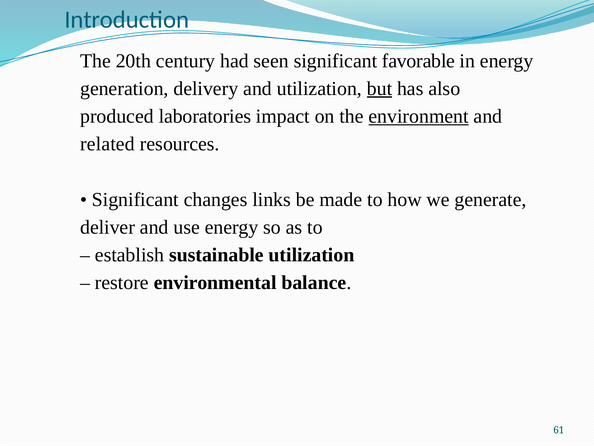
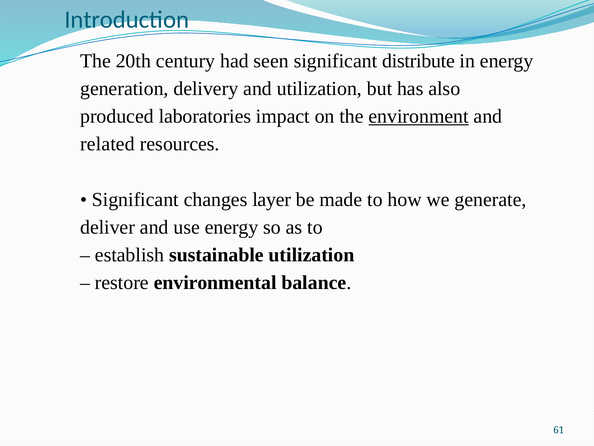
favorable: favorable -> distribute (419, 61)
but underline: present -> none (380, 88)
links: links -> layer (272, 199)
